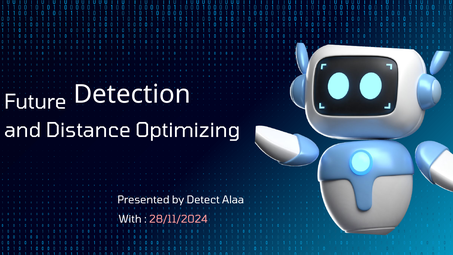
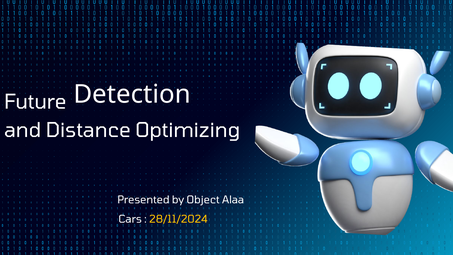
Detect: Detect -> Object (203, 200)
With: With -> Cars (130, 219)
28/11/2024 colour: pink -> yellow (178, 219)
